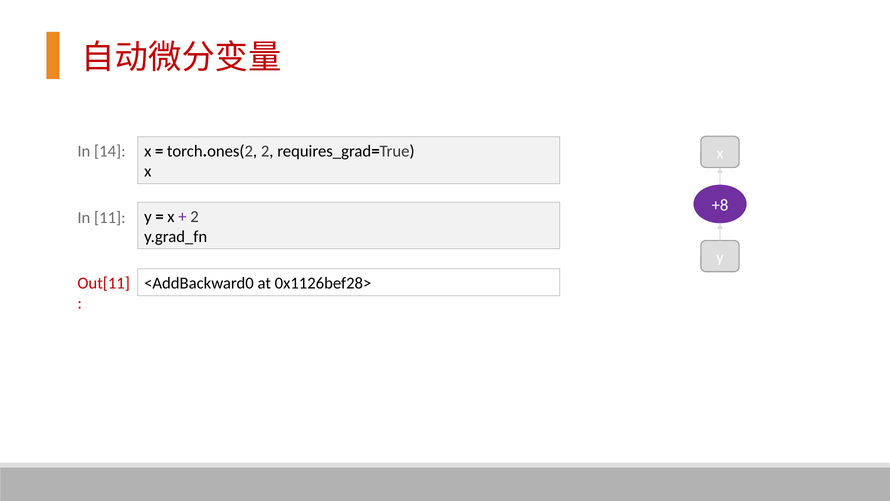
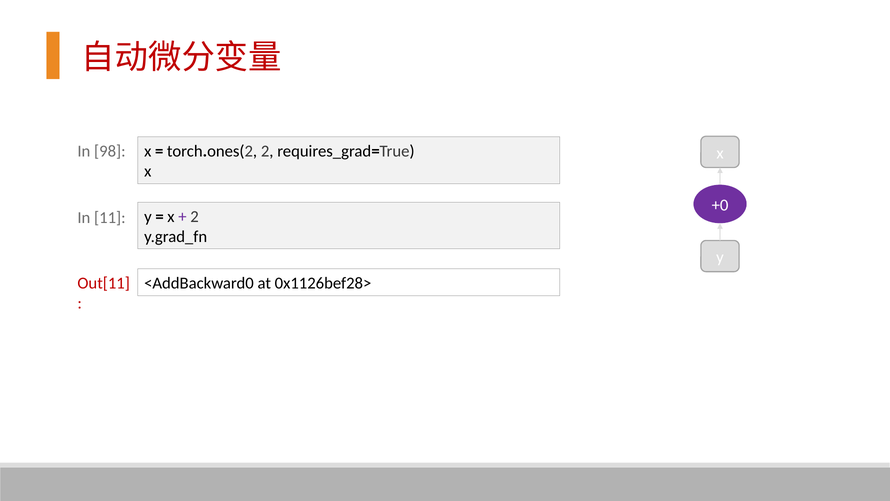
14: 14 -> 98 (110, 151)
+8: +8 -> +0 (720, 205)
